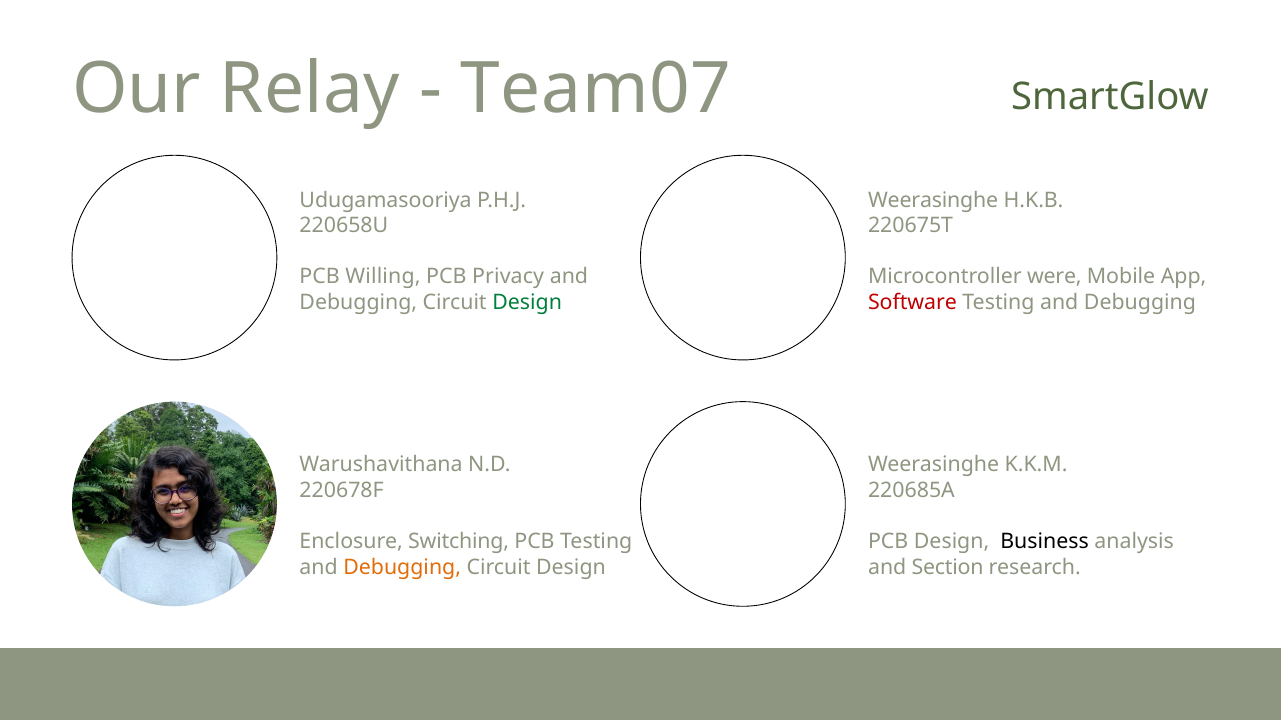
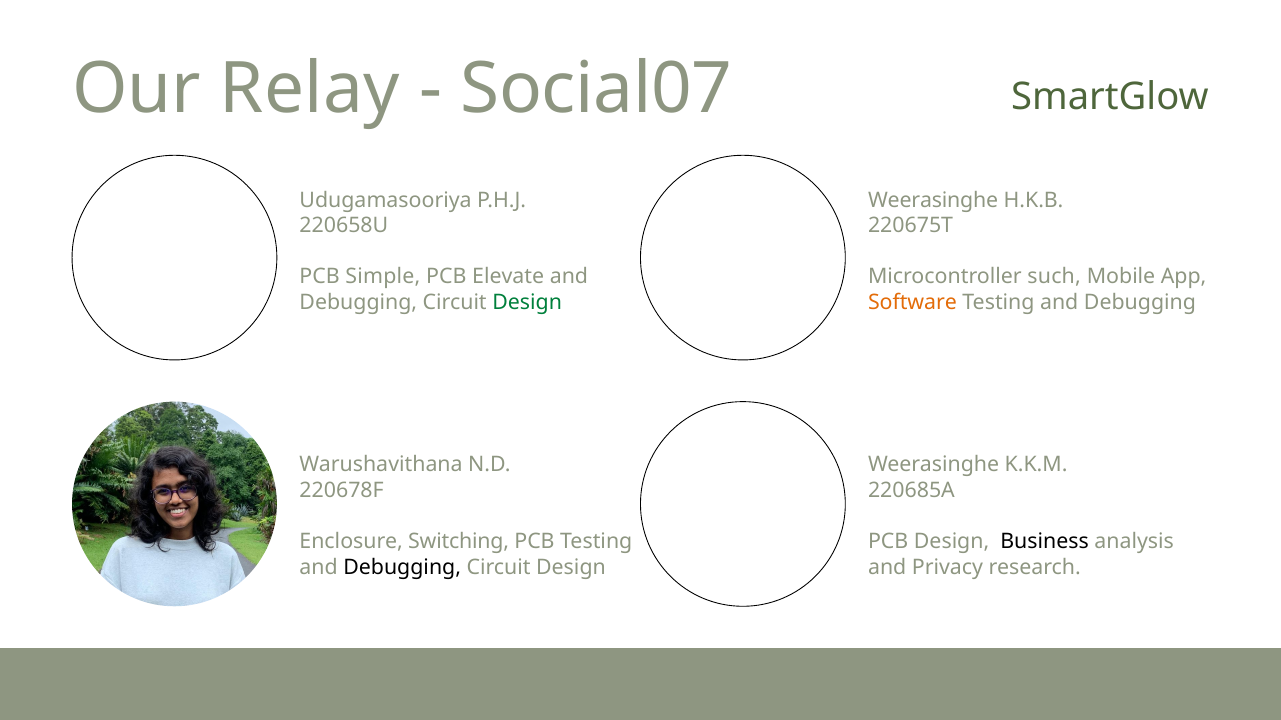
Team07: Team07 -> Social07 (596, 89)
Willing: Willing -> Simple (383, 277)
Privacy: Privacy -> Elevate (508, 277)
were: were -> such (1054, 277)
Software colour: red -> orange (912, 303)
Debugging colour: orange -> black (402, 568)
Section: Section -> Privacy (947, 568)
